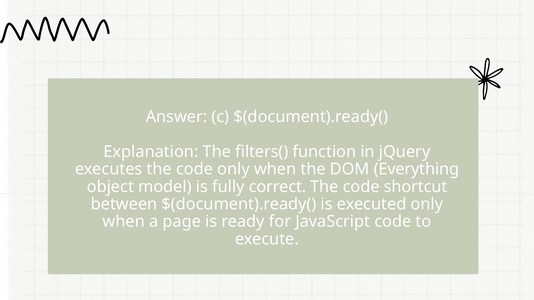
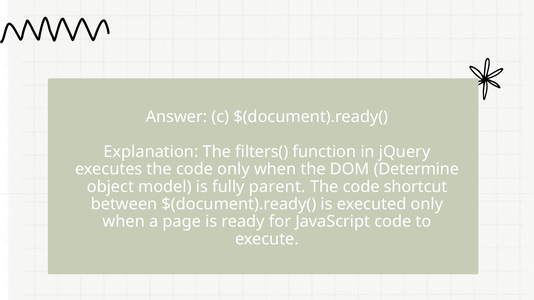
Everything: Everything -> Determine (416, 169)
correct: correct -> parent (277, 187)
